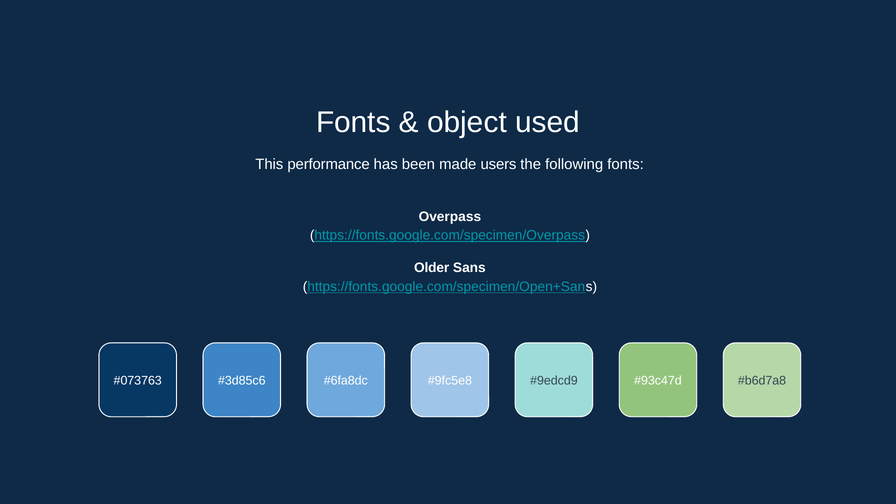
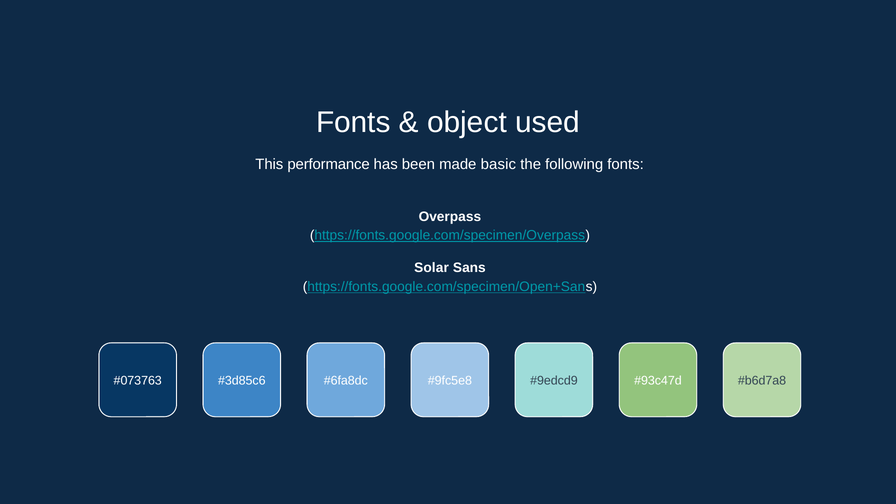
users: users -> basic (498, 165)
Older: Older -> Solar (431, 268)
